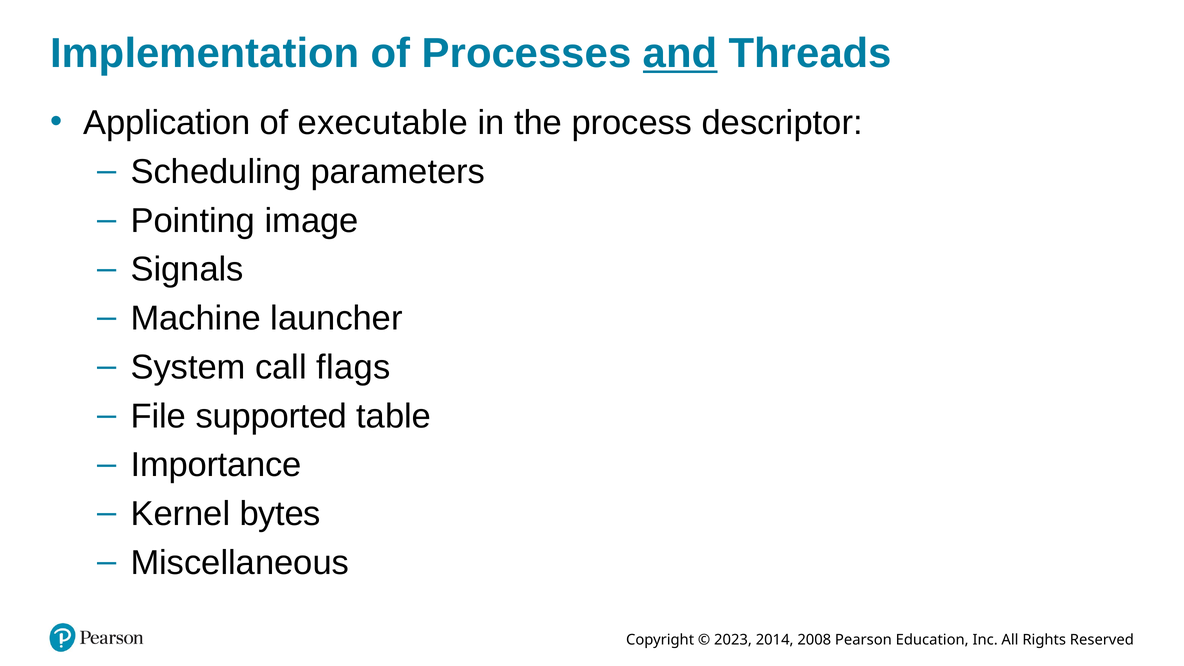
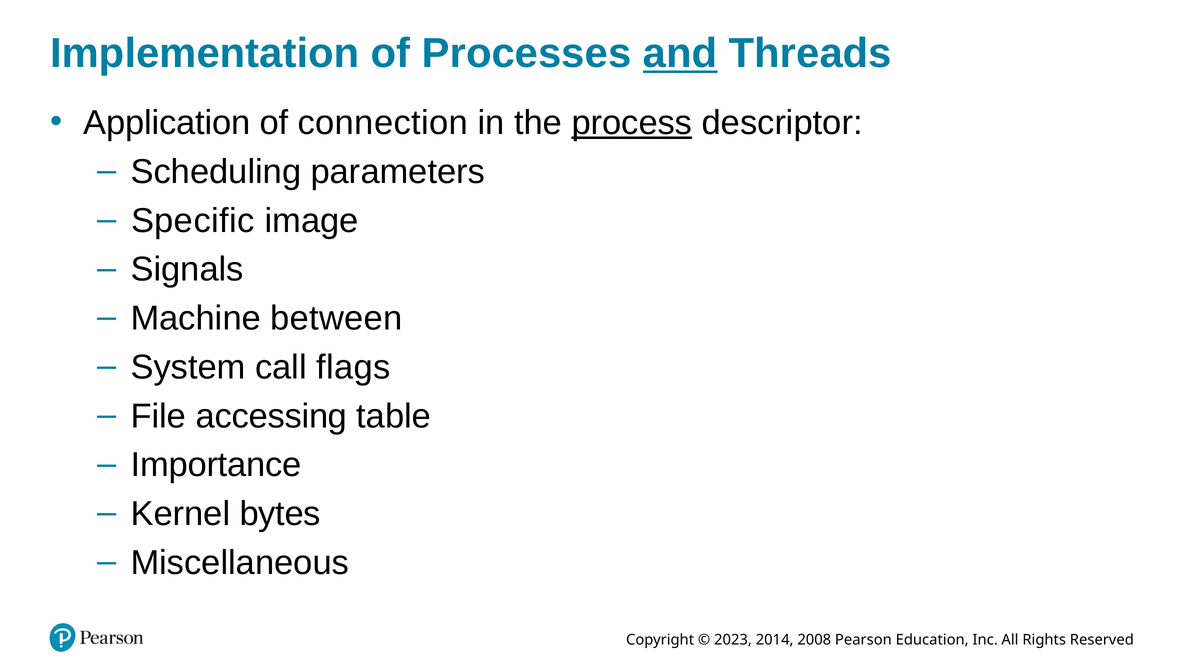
executable: executable -> connection (383, 123)
process underline: none -> present (632, 123)
Pointing: Pointing -> Specific (193, 221)
launcher: launcher -> between (336, 318)
supported: supported -> accessing (271, 416)
